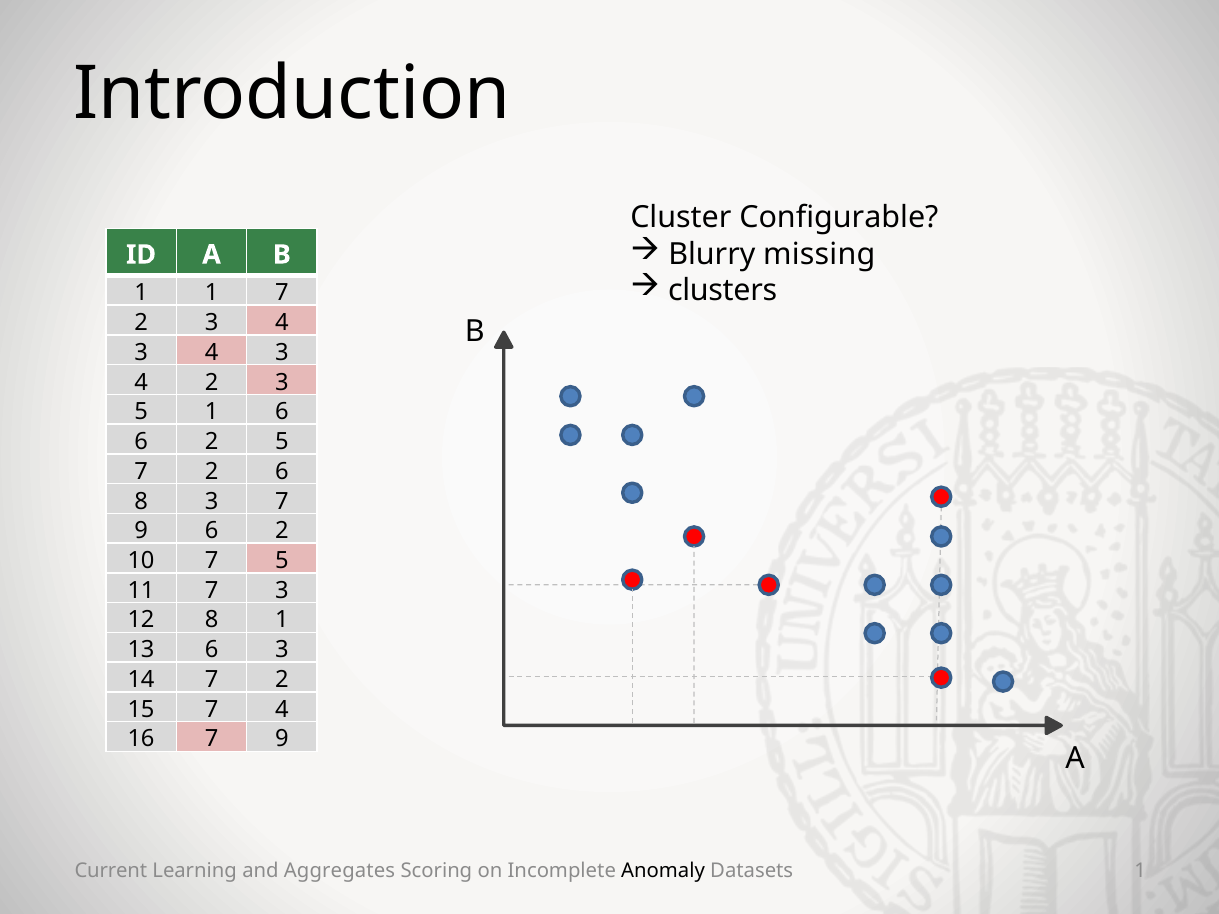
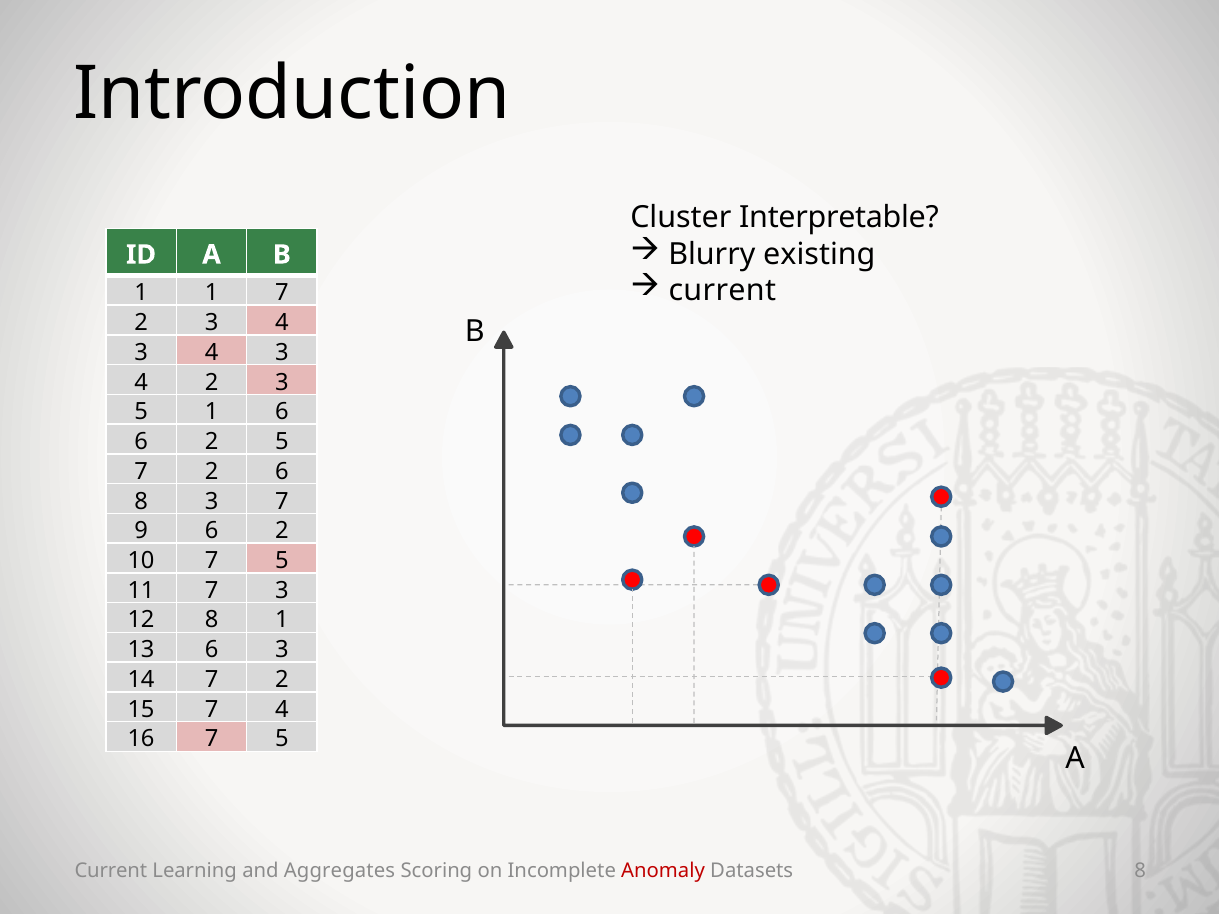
Configurable: Configurable -> Interpretable (839, 218)
missing: missing -> existing (819, 254)
clusters: clusters -> current (722, 291)
16 7 9: 9 -> 5 (282, 739)
Anomaly colour: black -> red (663, 871)
Datasets 1: 1 -> 8 (1140, 871)
